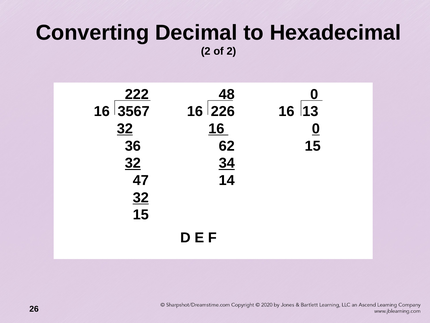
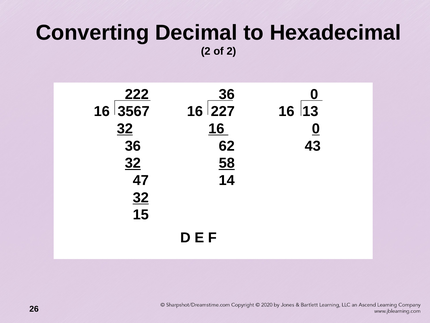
222 48: 48 -> 36 (227, 94)
226: 226 -> 227 (223, 111)
62 15: 15 -> 43 (313, 146)
34: 34 -> 58 (227, 163)
